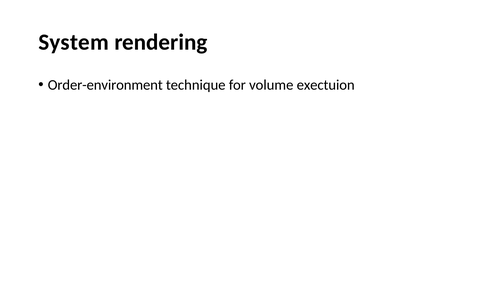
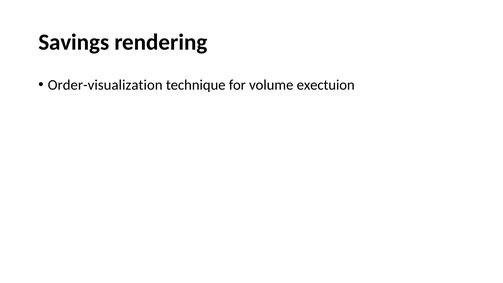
System: System -> Savings (74, 42)
Order-environment: Order-environment -> Order-visualization (105, 85)
